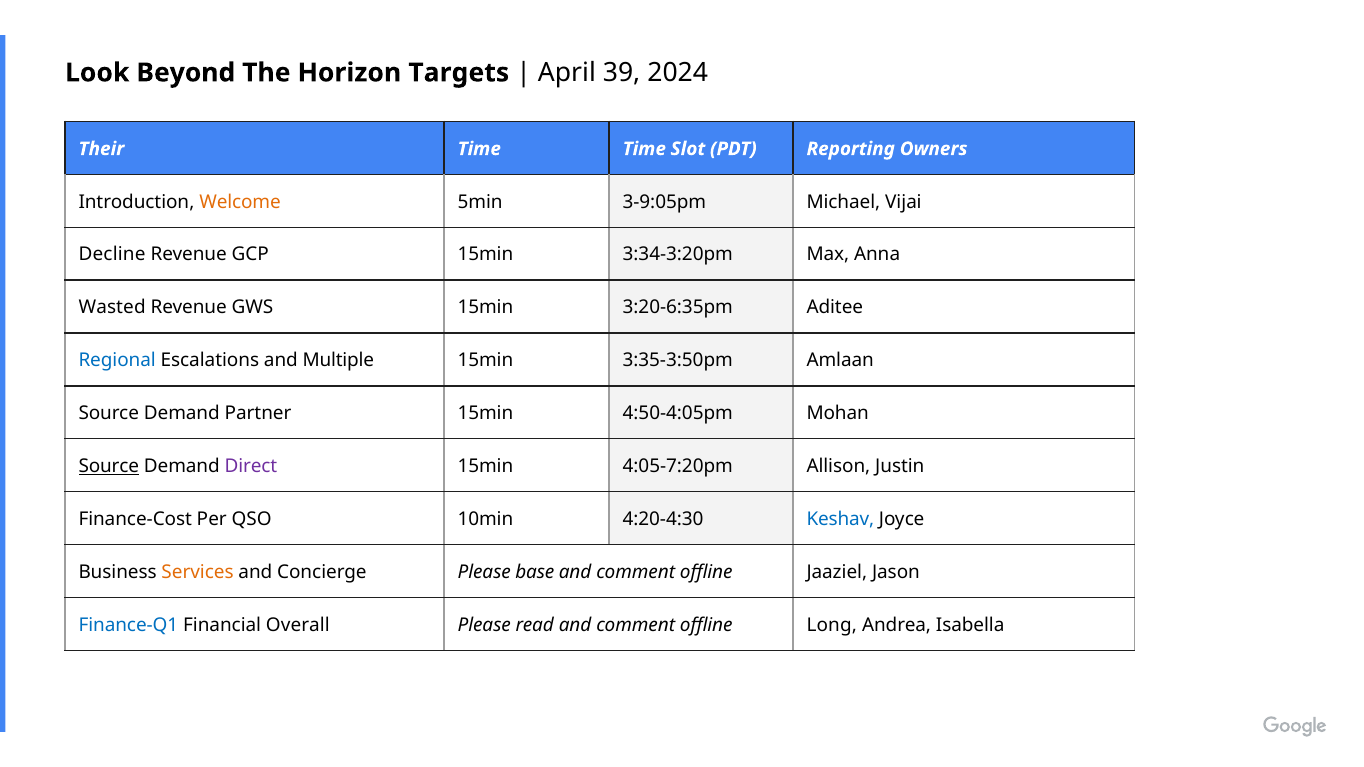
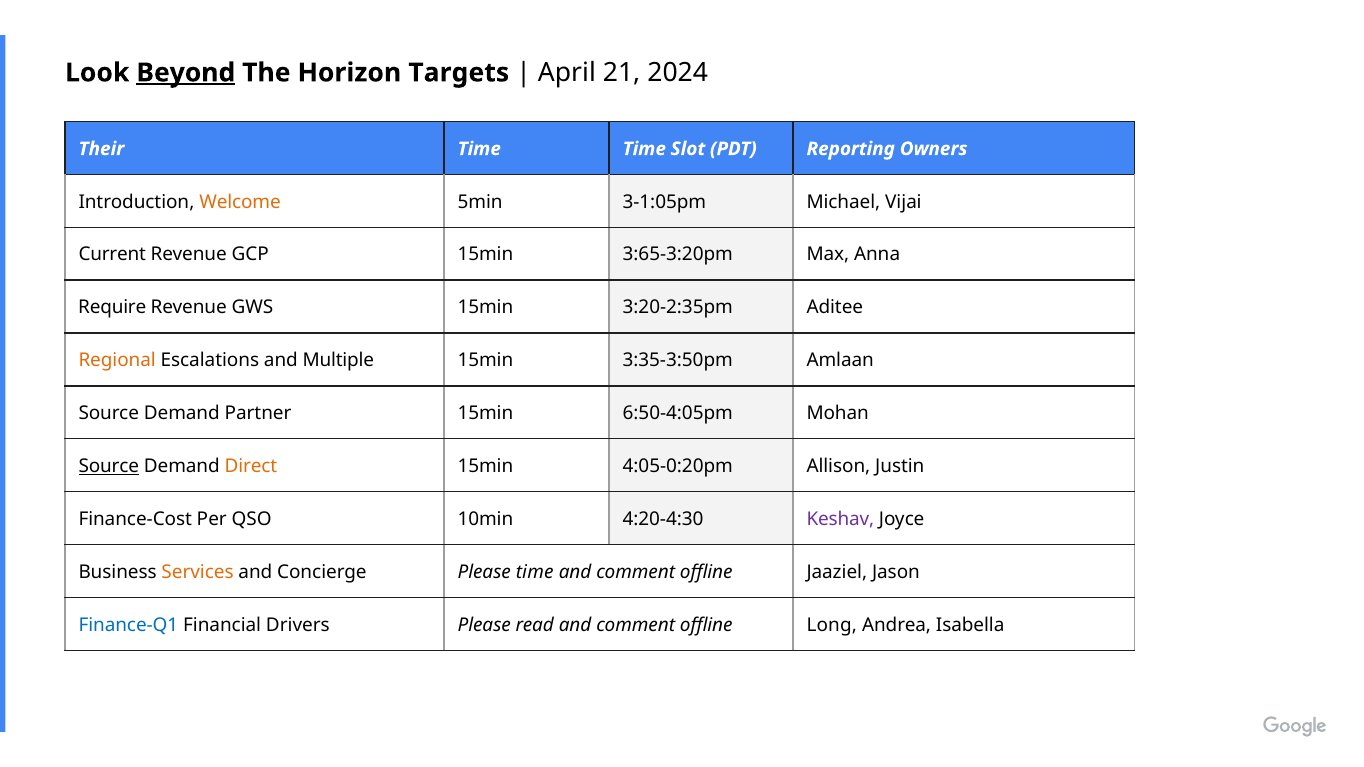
Beyond underline: none -> present (186, 73)
39: 39 -> 21 (622, 73)
3-9:05pm: 3-9:05pm -> 3-1:05pm (664, 202)
Decline: Decline -> Current (112, 255)
3:34-3:20pm: 3:34-3:20pm -> 3:65-3:20pm (678, 255)
Wasted: Wasted -> Require (112, 308)
3:20-6:35pm: 3:20-6:35pm -> 3:20-2:35pm (678, 308)
Regional colour: blue -> orange (117, 361)
4:50-4:05pm: 4:50-4:05pm -> 6:50-4:05pm (678, 414)
Direct colour: purple -> orange (251, 467)
4:05-7:20pm: 4:05-7:20pm -> 4:05-0:20pm (678, 467)
Keshav colour: blue -> purple (840, 520)
Please base: base -> time (535, 572)
Overall: Overall -> Drivers (298, 625)
